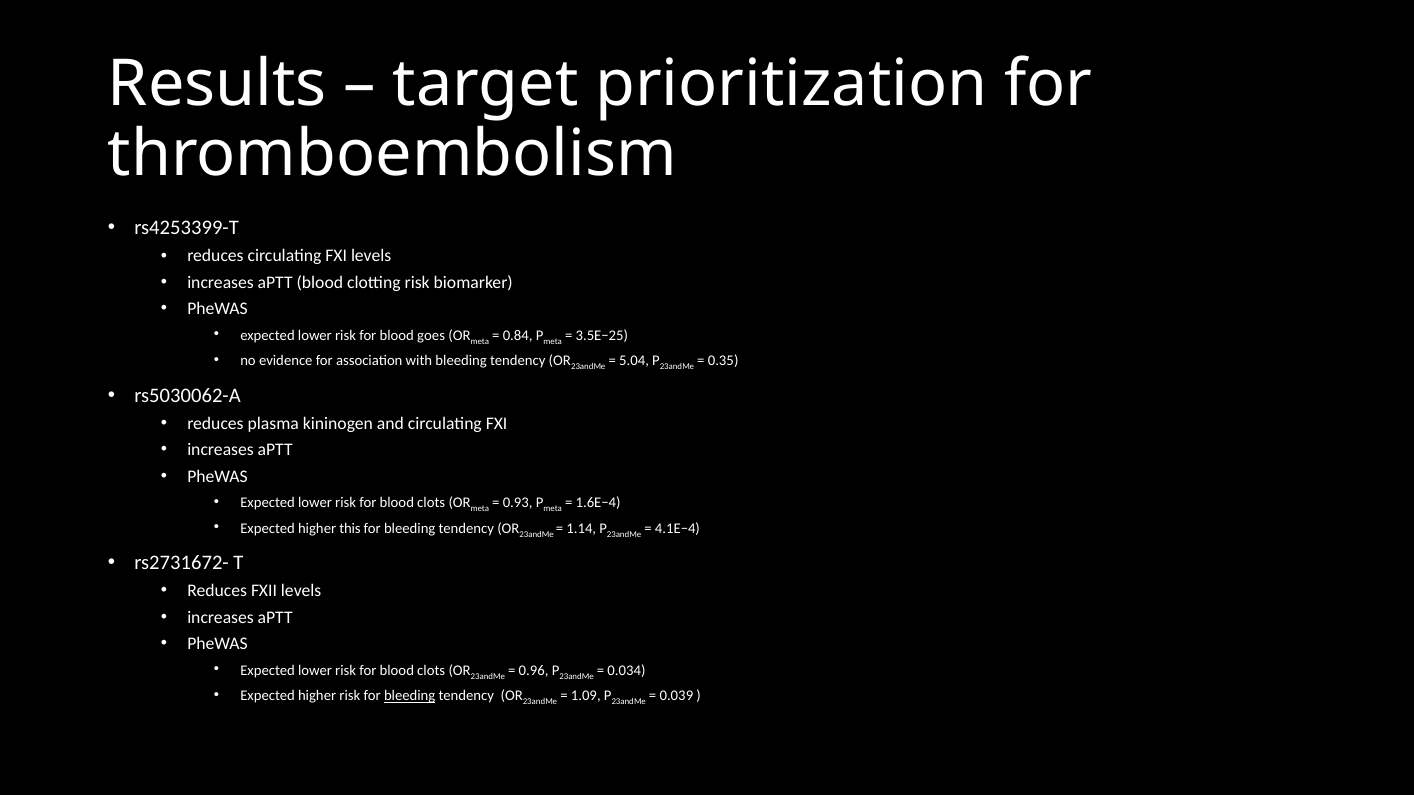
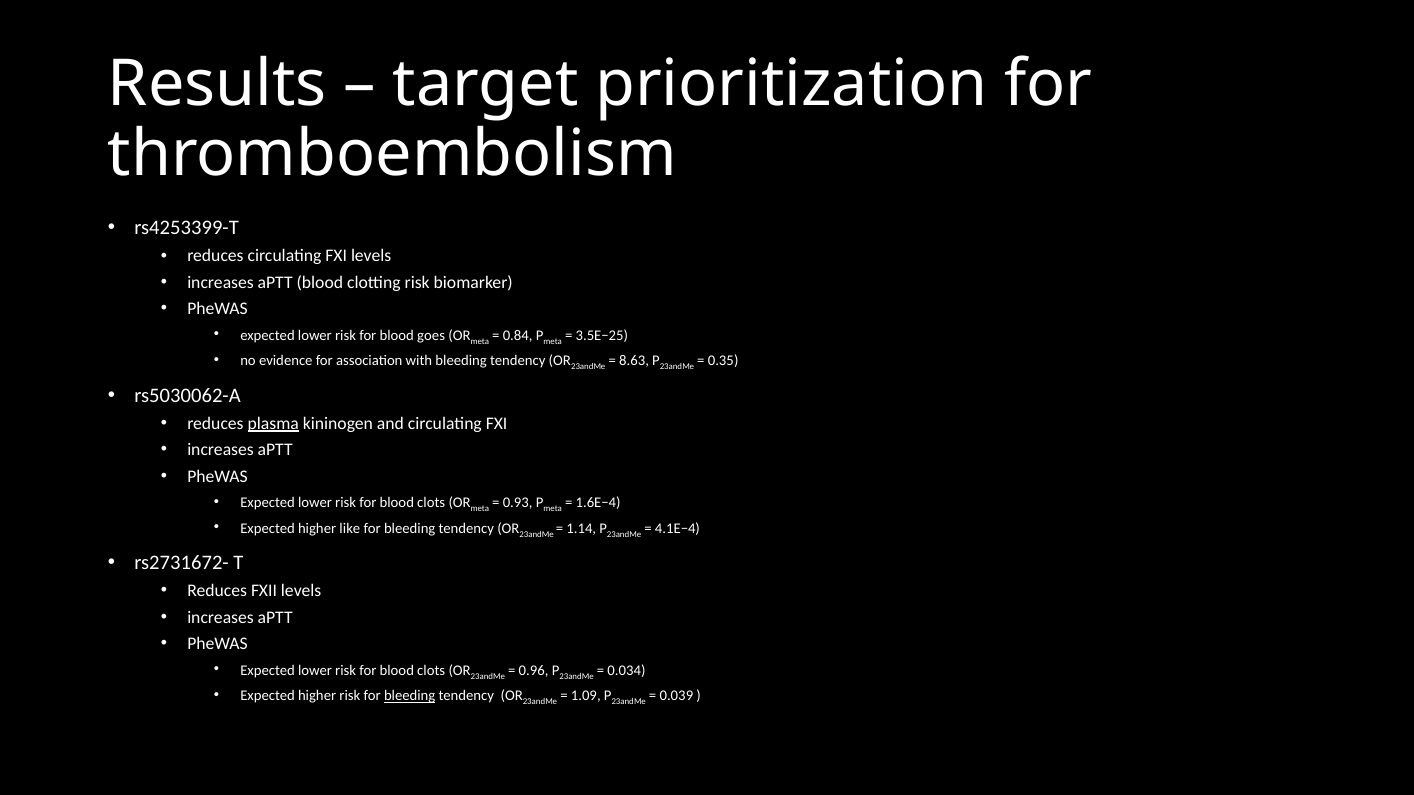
5.04: 5.04 -> 8.63 (634, 361)
plasma underline: none -> present (273, 424)
this: this -> like (350, 529)
